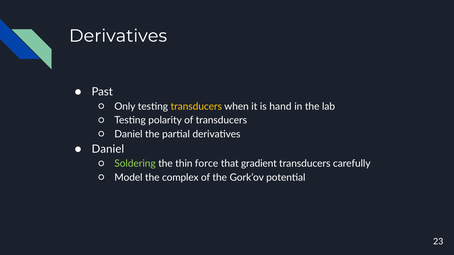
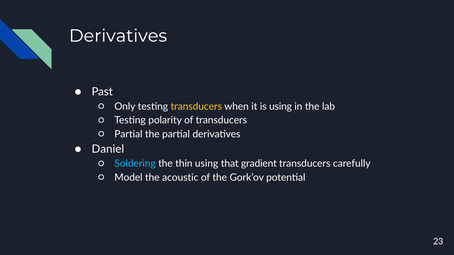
is hand: hand -> using (281, 107)
Daniel: Daniel -> Partial (128, 134)
Soldering colour: light green -> light blue (135, 164)
thin force: force -> using (207, 164)
complex: complex -> acoustic (180, 178)
